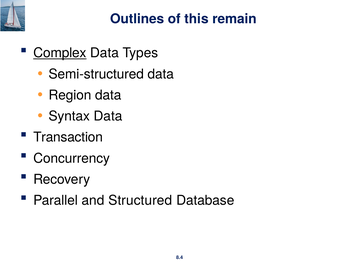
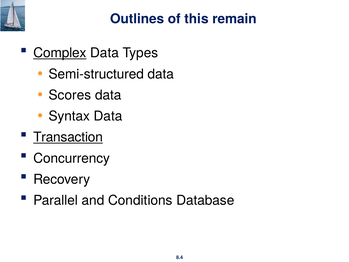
Region: Region -> Scores (70, 95)
Transaction underline: none -> present (68, 137)
Structured: Structured -> Conditions (140, 200)
